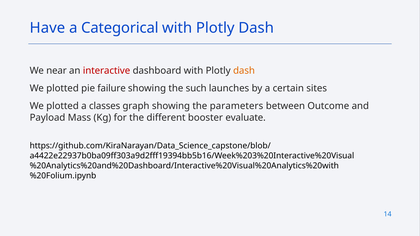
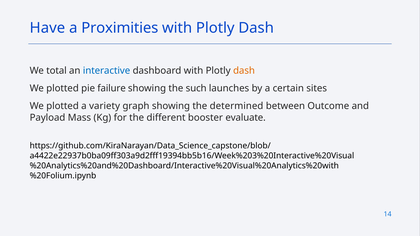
Categorical: Categorical -> Proximities (120, 28)
near: near -> total (56, 71)
interactive colour: red -> blue (107, 71)
classes: classes -> variety (105, 106)
parameters: parameters -> determined (237, 106)
